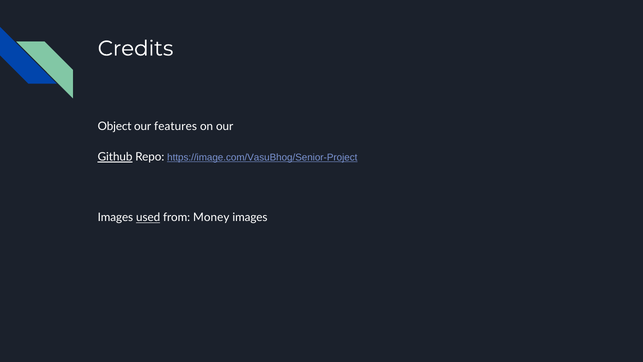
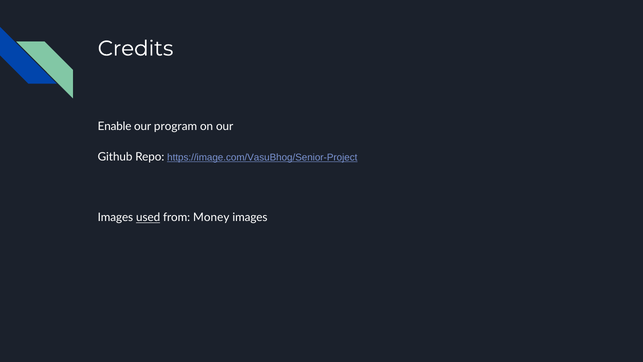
Object: Object -> Enable (115, 127)
features: features -> program (176, 127)
Github underline: present -> none (115, 157)
